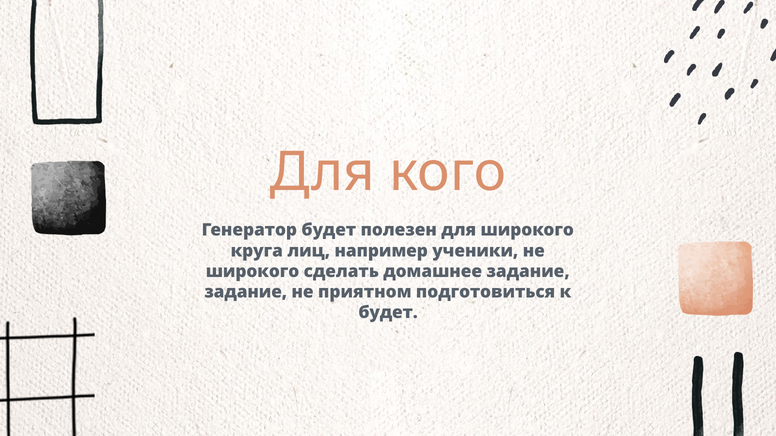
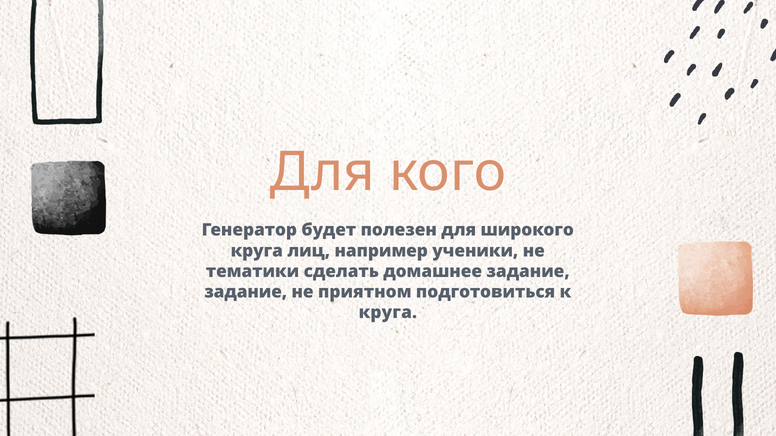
широкого: широкого -> тематики (253, 272)
будет: будет -> круга (388, 313)
